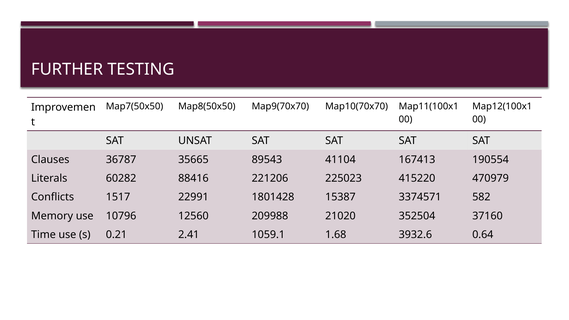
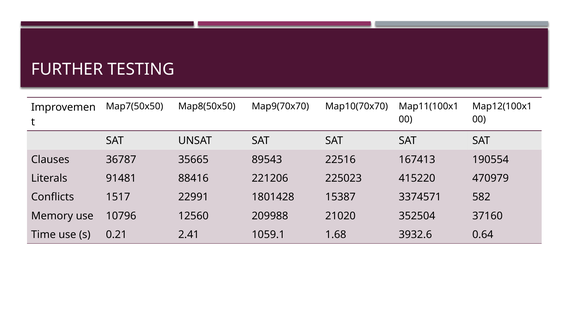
41104: 41104 -> 22516 (340, 160)
60282: 60282 -> 91481 (121, 178)
